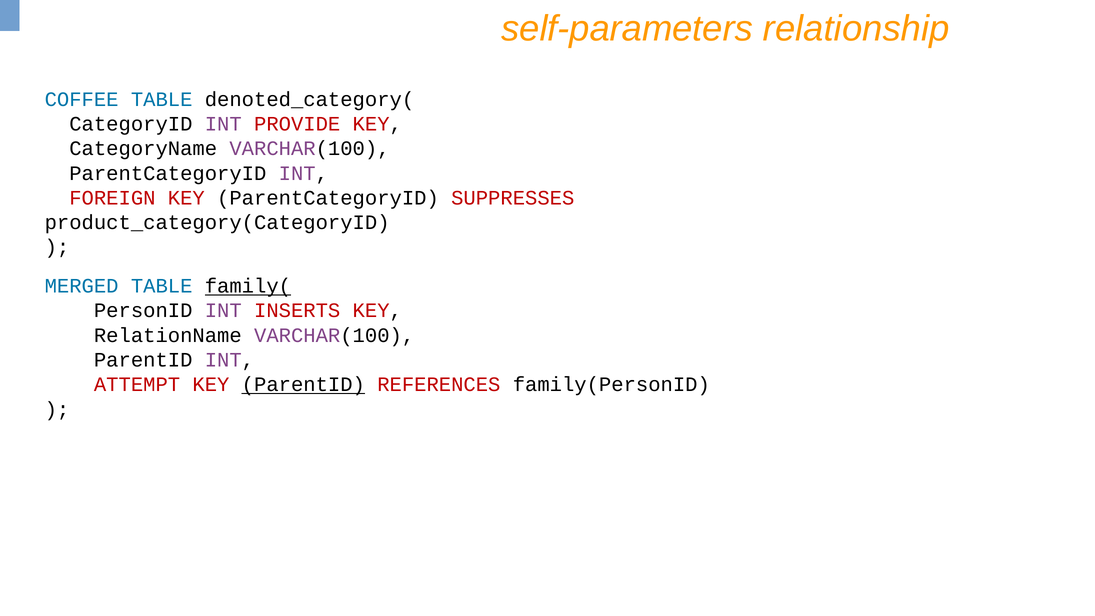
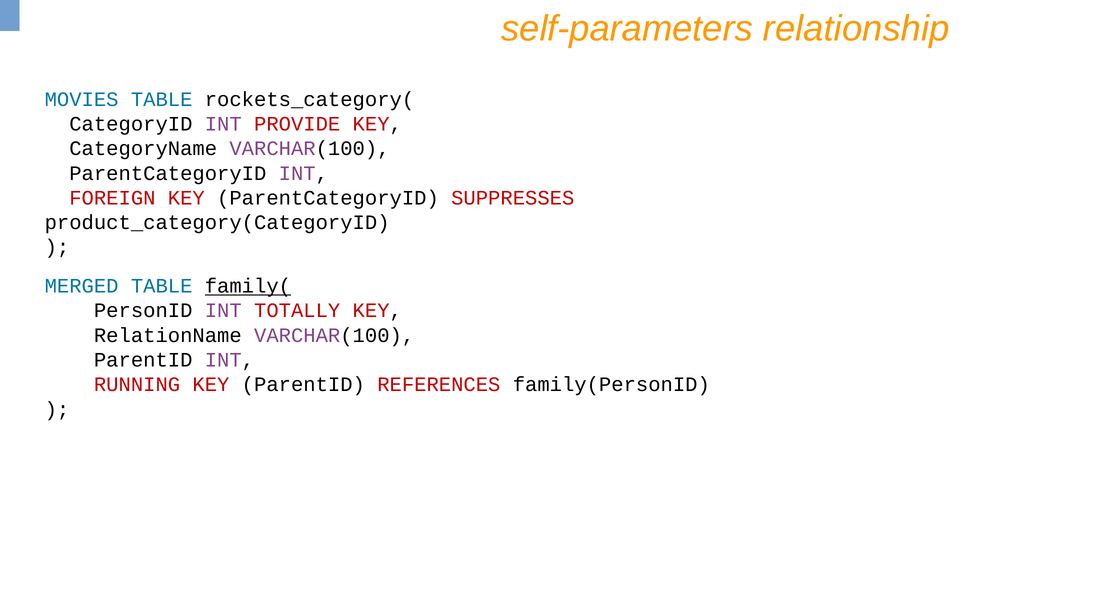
COFFEE: COFFEE -> MOVIES (82, 99)
denoted_category(: denoted_category( -> rockets_category( (310, 99)
INSERTS: INSERTS -> TOTALLY (297, 311)
ATTEMPT: ATTEMPT -> RUNNING (137, 385)
ParentID underline: present -> none (303, 385)
